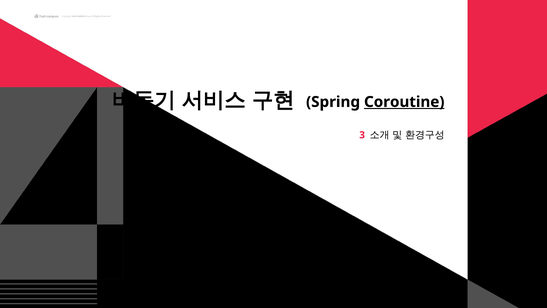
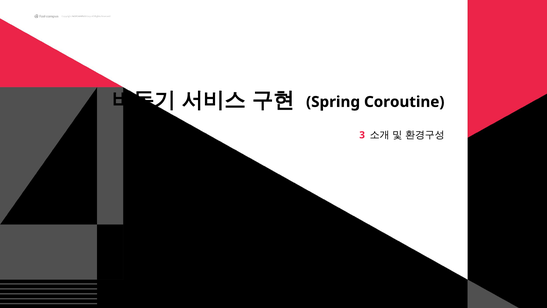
Coroutine underline: present -> none (404, 102)
